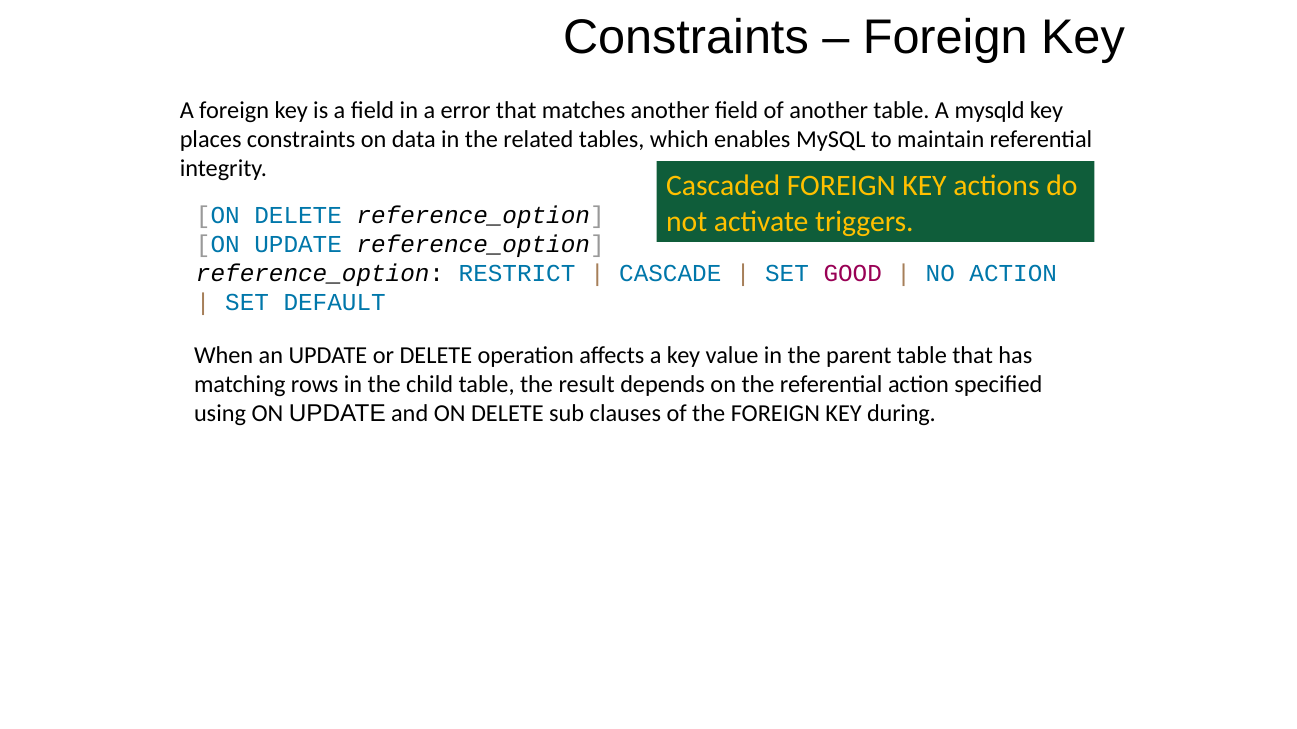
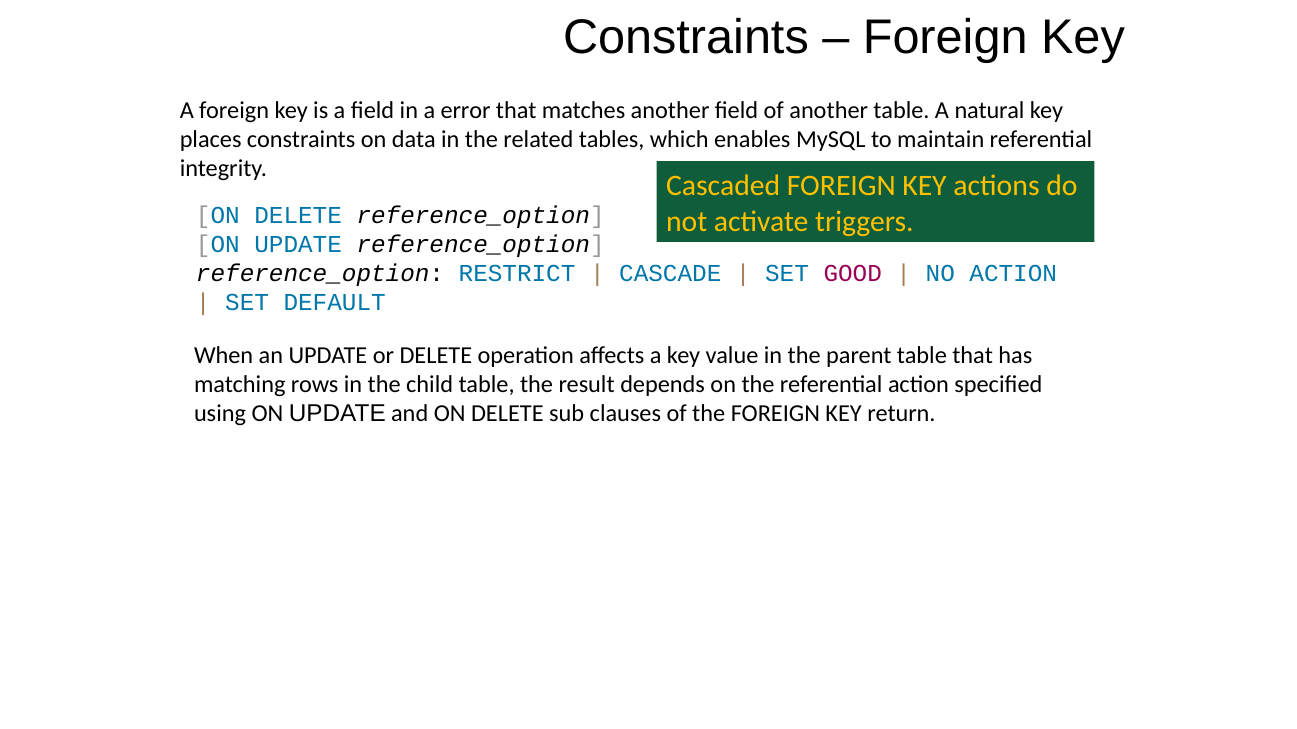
mysqld: mysqld -> natural (990, 110)
during: during -> return (901, 414)
